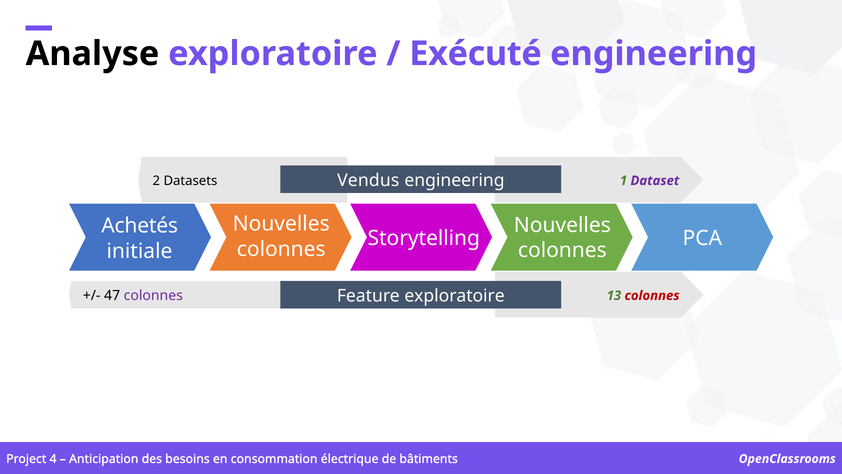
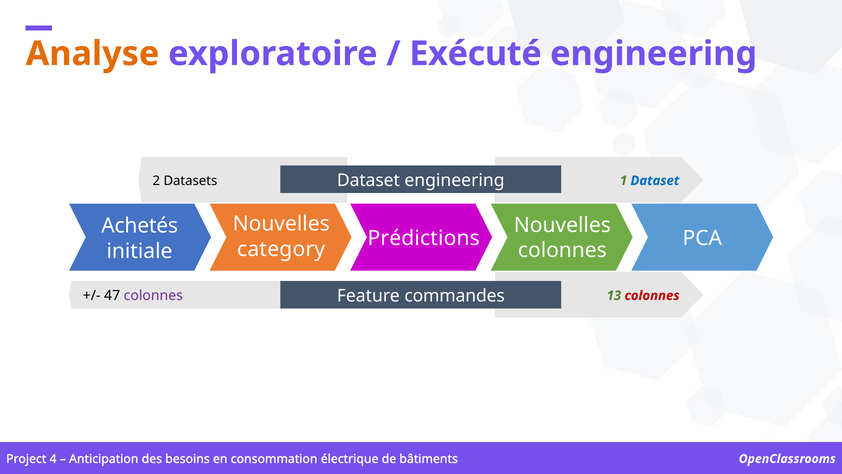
Analyse colour: black -> orange (92, 54)
Datasets Vendus: Vendus -> Dataset (368, 180)
Dataset colour: purple -> blue (655, 181)
Storytelling: Storytelling -> Prédictions (424, 238)
colonnes: colonnes -> category (281, 249)
Feature exploratoire: exploratoire -> commandes (455, 296)
